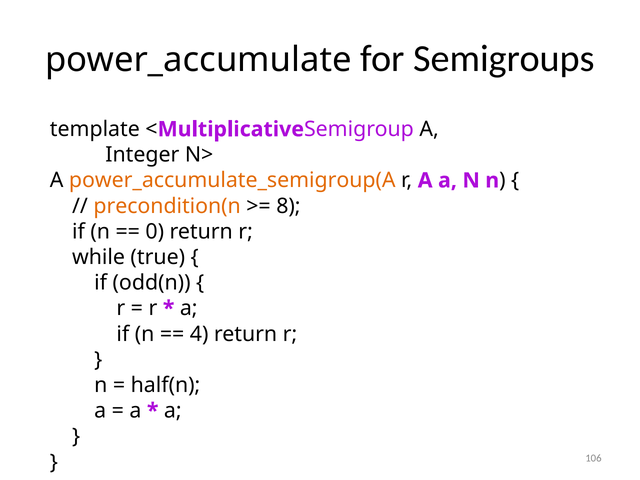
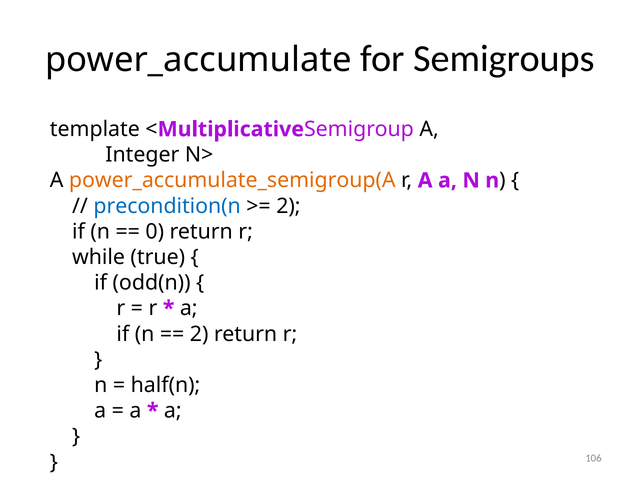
precondition(n colour: orange -> blue (167, 206)
8: 8 -> 2 (288, 206)
4: 4 -> 2 (199, 334)
